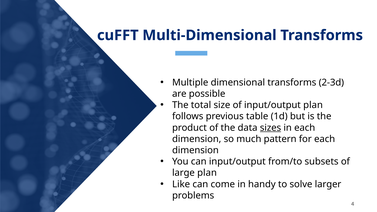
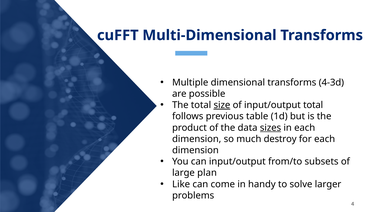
2-3d: 2-3d -> 4-3d (331, 82)
size underline: none -> present (222, 105)
input/output plan: plan -> total (313, 105)
pattern: pattern -> destroy (280, 139)
